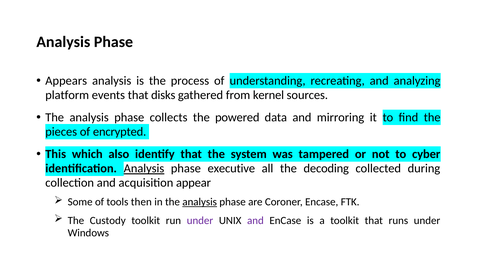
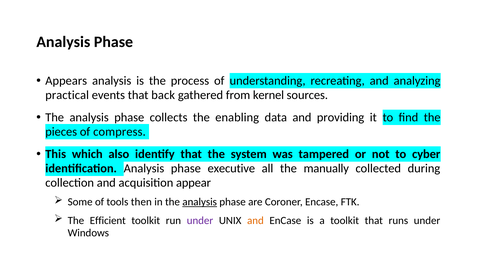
platform: platform -> practical (67, 95)
disks: disks -> back (163, 95)
powered: powered -> enabling (237, 118)
mirroring: mirroring -> providing (341, 118)
encrypted: encrypted -> compress (119, 132)
Analysis underline: present -> none (144, 169)
decoding: decoding -> manually (326, 169)
Custody: Custody -> Efficient (108, 221)
and colour: purple -> orange (255, 221)
